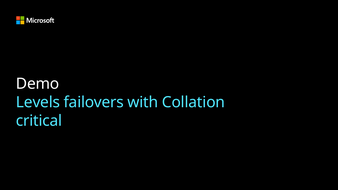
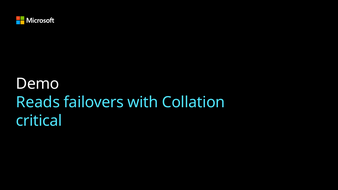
Levels: Levels -> Reads (38, 102)
